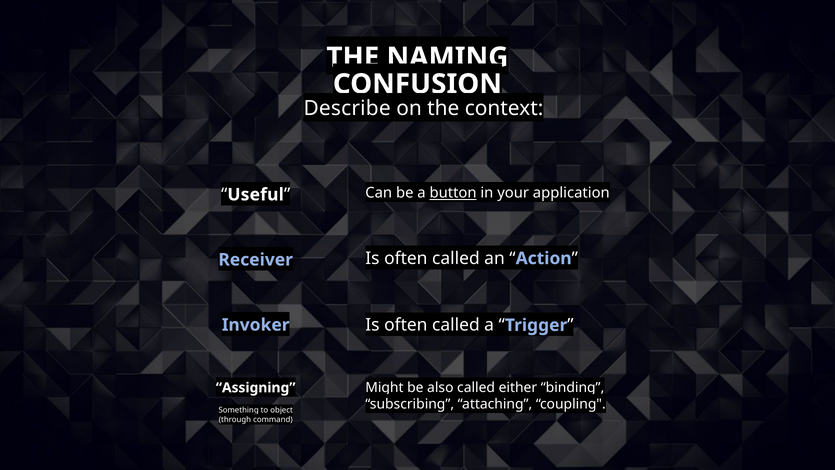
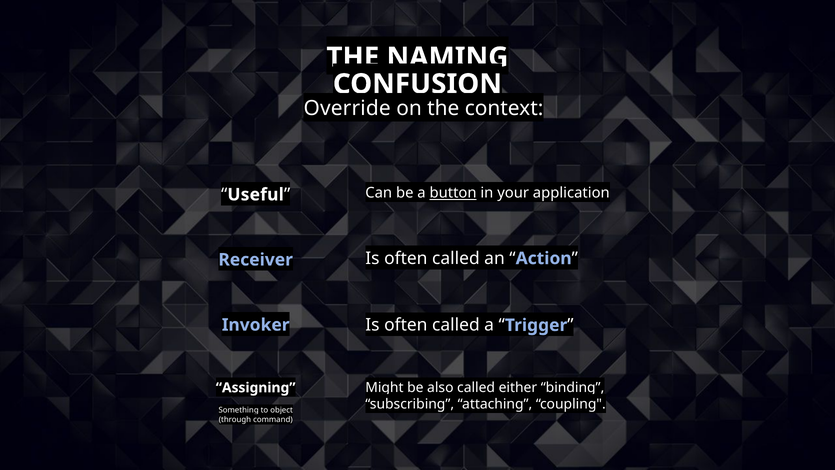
Describe: Describe -> Override (347, 108)
